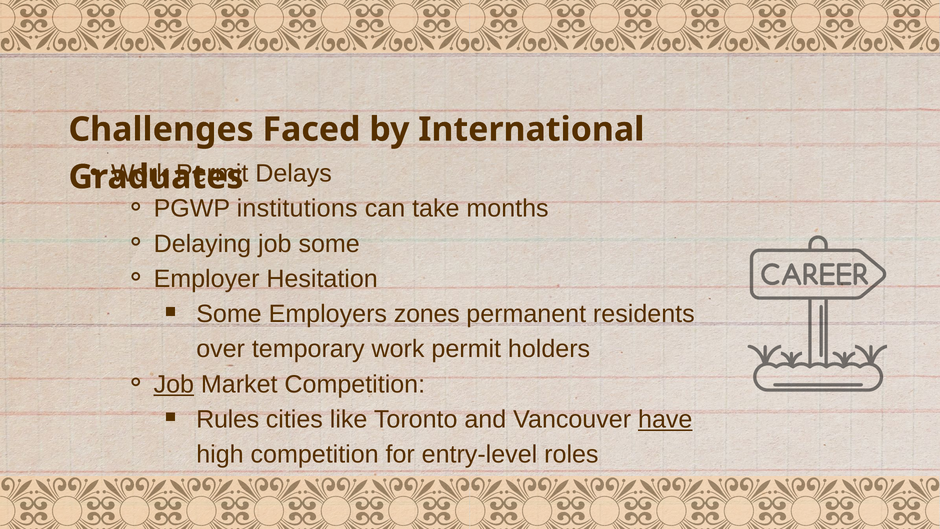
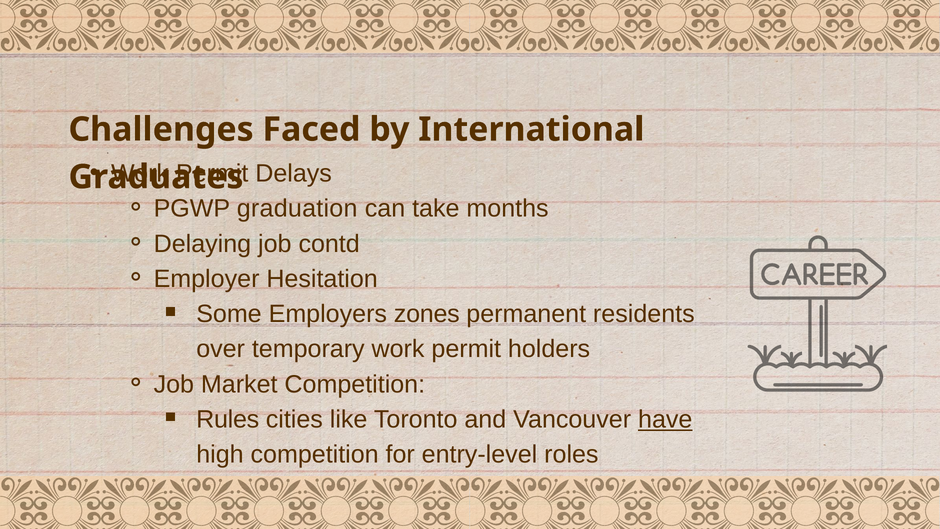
institutions: institutions -> graduation (297, 209)
job some: some -> contd (329, 244)
Job underline: present -> none (174, 384)
